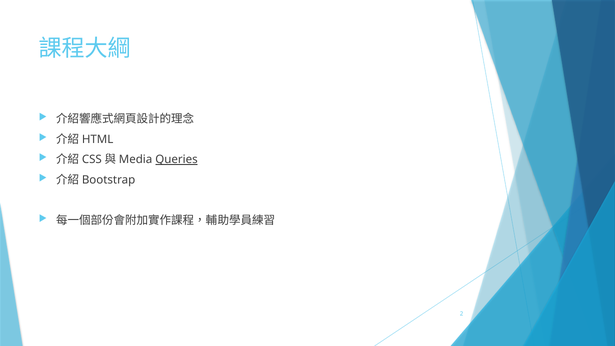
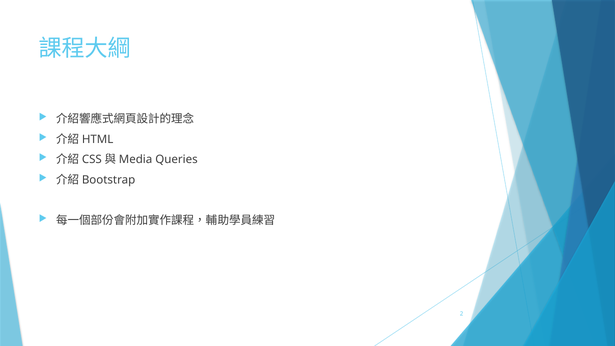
Queries underline: present -> none (176, 160)
